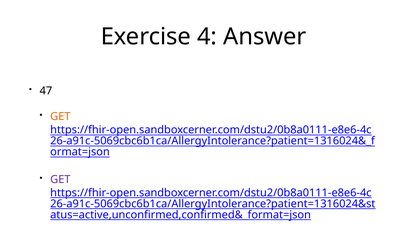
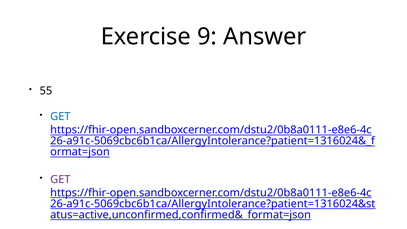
4: 4 -> 9 (207, 37)
47: 47 -> 55 (46, 91)
GET colour: orange -> blue (60, 117)
